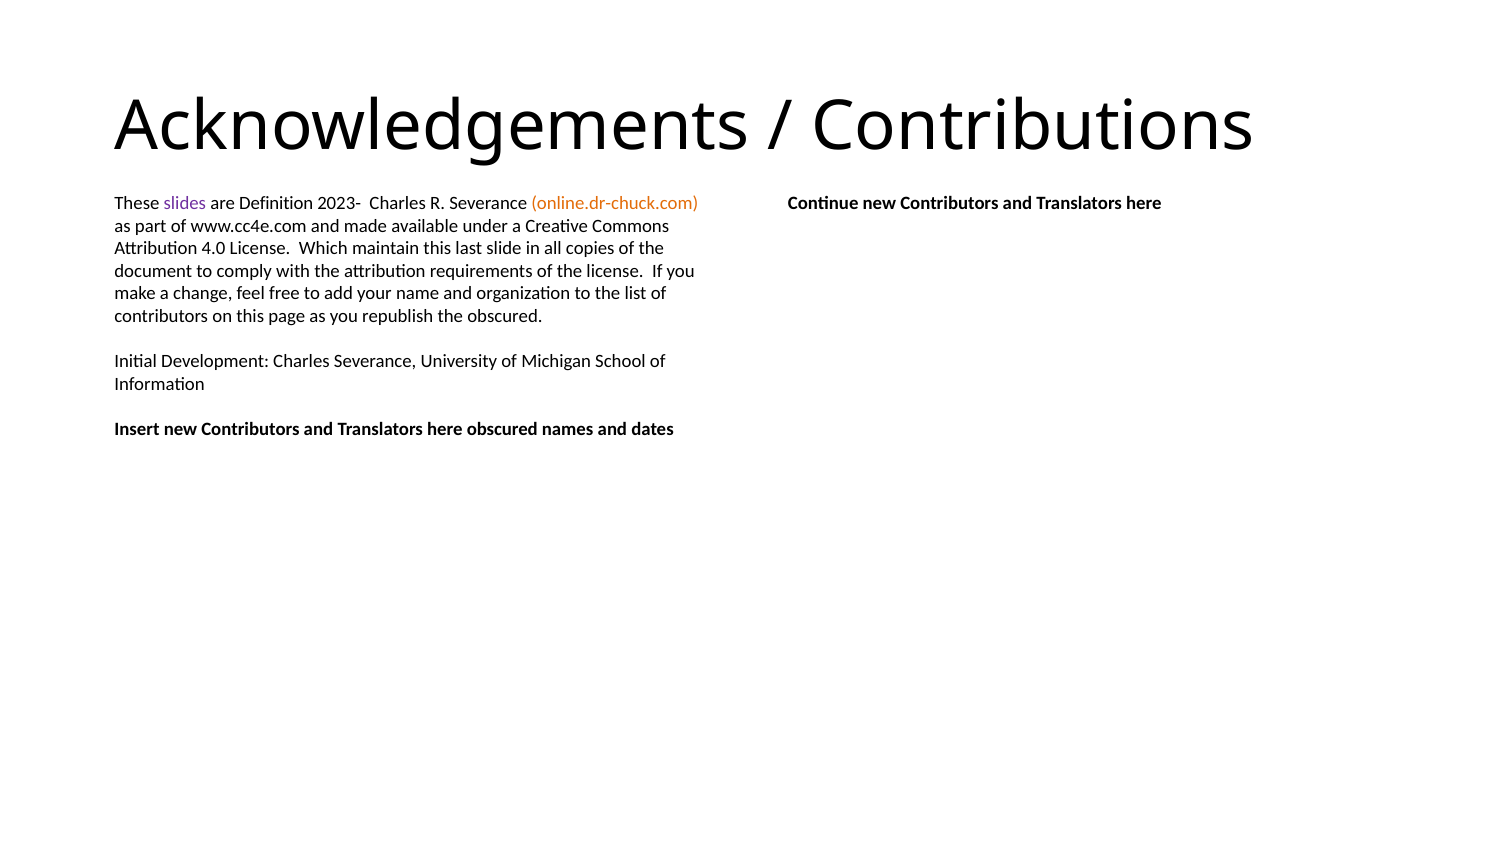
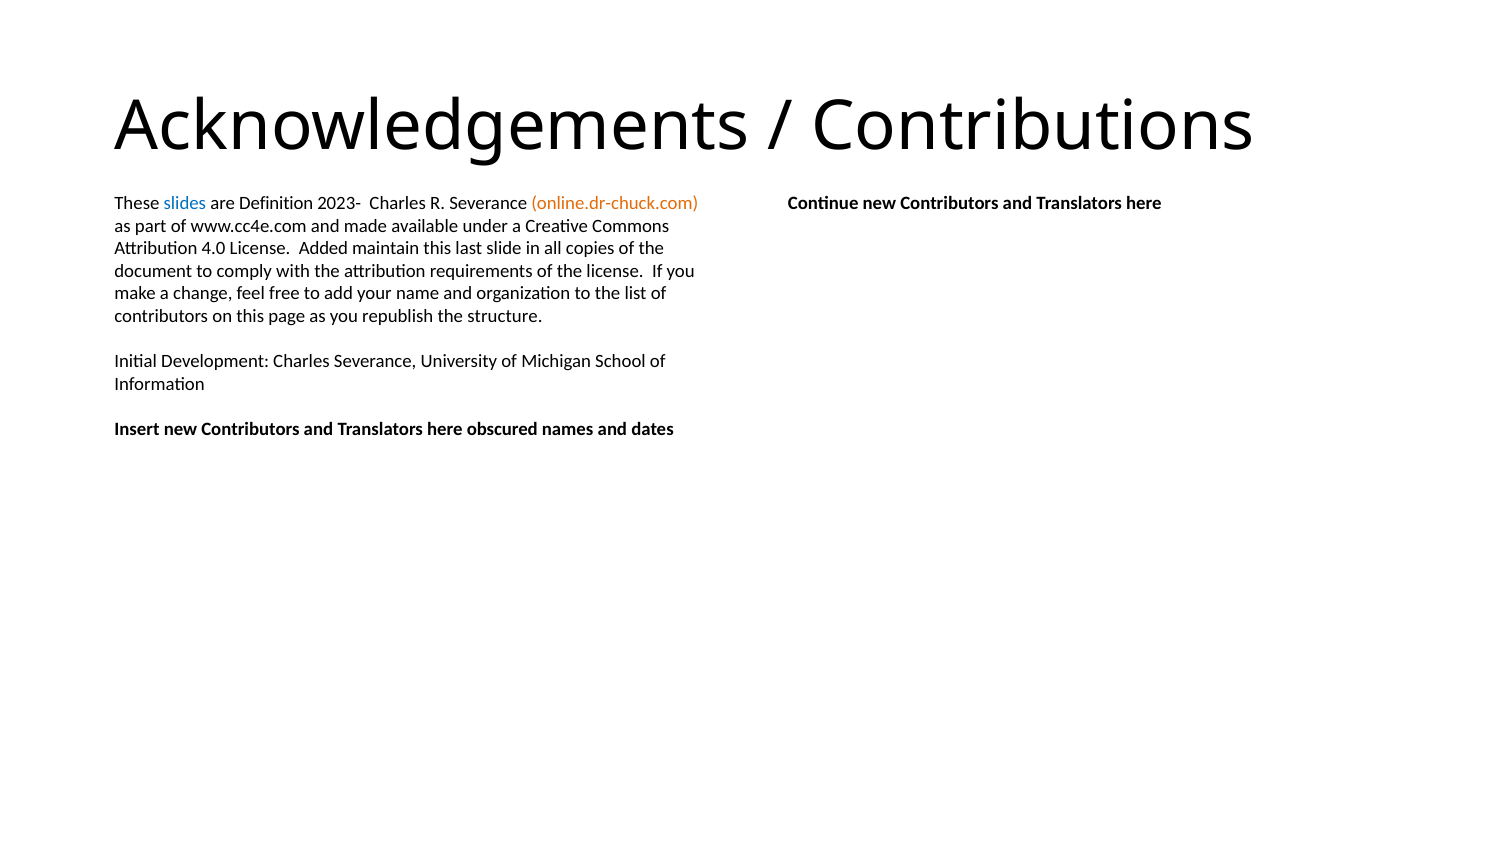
slides colour: purple -> blue (185, 203)
Which: Which -> Added (323, 249)
the obscured: obscured -> structure (505, 316)
